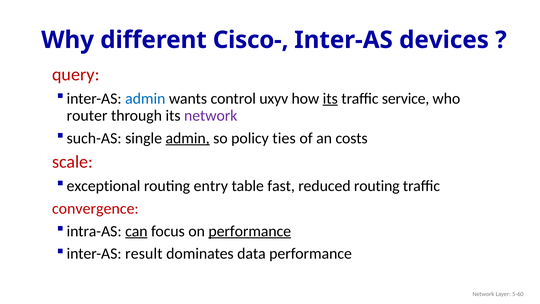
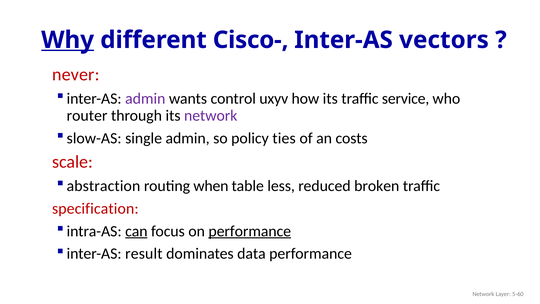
Why underline: none -> present (68, 40)
devices: devices -> vectors (444, 40)
query: query -> never (76, 75)
admin colour: blue -> purple (145, 98)
its underline: present -> none (330, 98)
such-AS: such-AS -> slow-AS (94, 138)
admin underline: present -> none (188, 138)
exceptional: exceptional -> abstraction (103, 186)
entry: entry -> when (211, 186)
fast: fast -> less (281, 186)
reduced routing: routing -> broken (377, 186)
convergence: convergence -> specification (95, 208)
